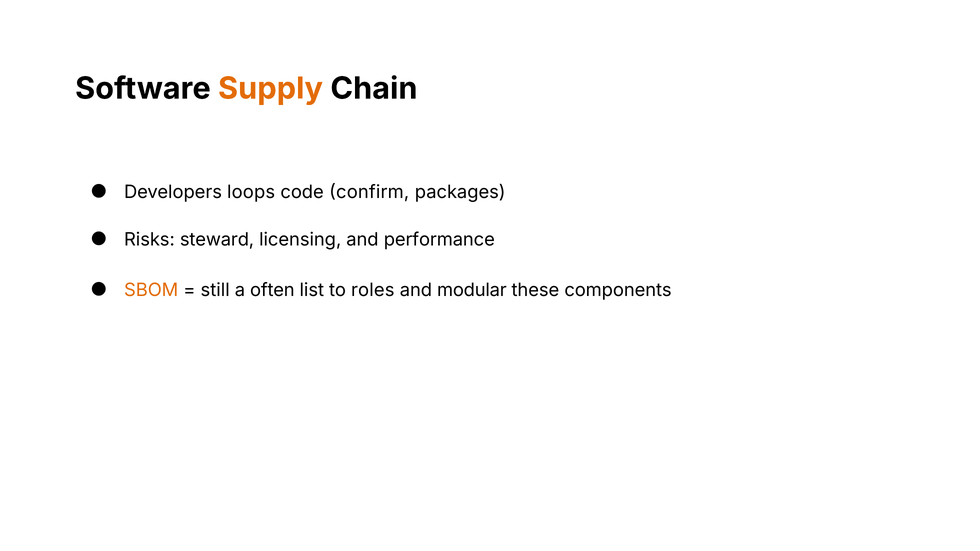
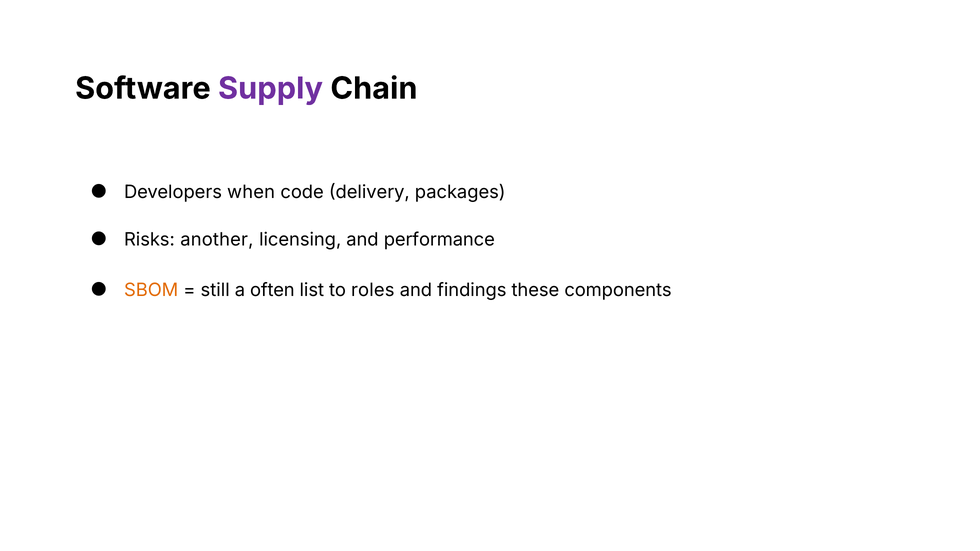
Supply colour: orange -> purple (270, 89)
loops: loops -> when (251, 193)
confirm: confirm -> delivery (369, 193)
steward: steward -> another (217, 240)
modular: modular -> findings (472, 290)
